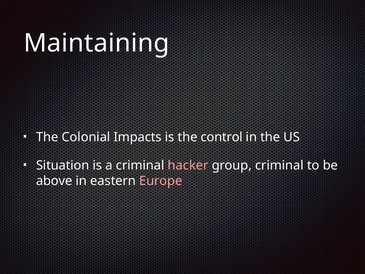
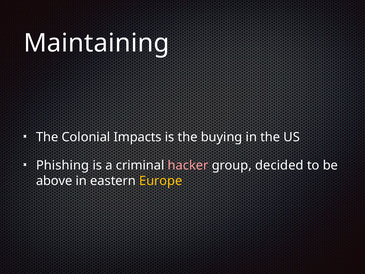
control: control -> buying (222, 137)
Situation: Situation -> Phishing (63, 165)
group criminal: criminal -> decided (279, 165)
Europe colour: pink -> yellow (161, 181)
